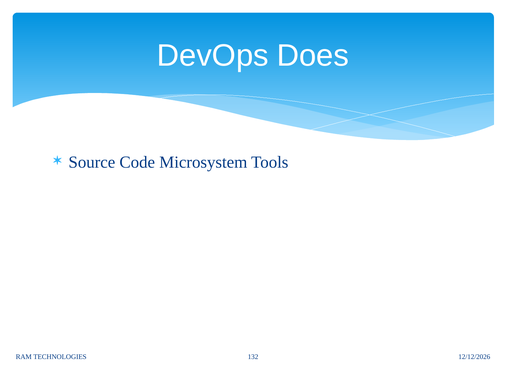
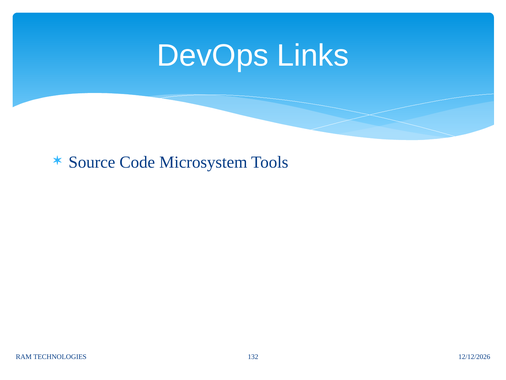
Does: Does -> Links (313, 56)
